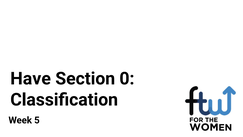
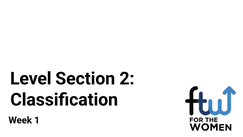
Have: Have -> Level (31, 78)
0: 0 -> 2 (127, 78)
5: 5 -> 1 (37, 120)
